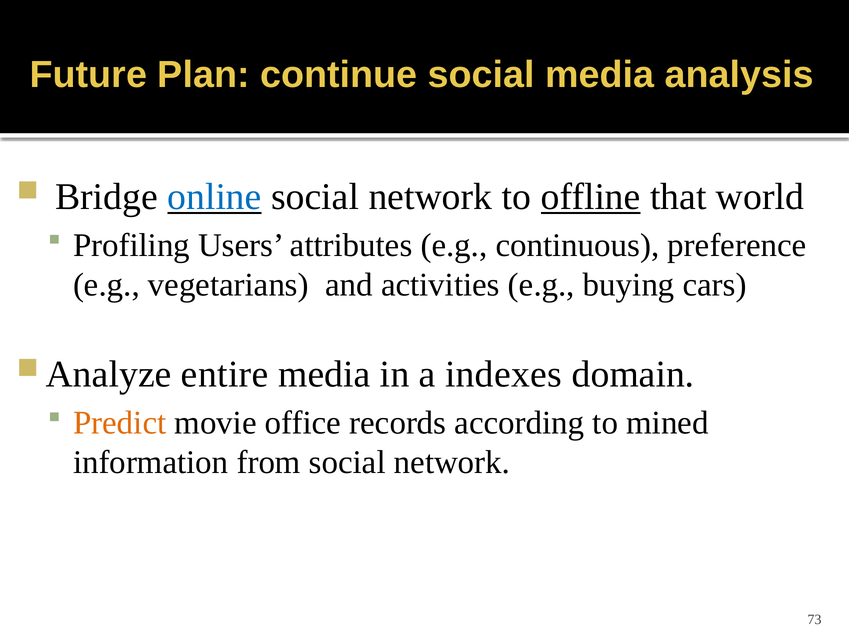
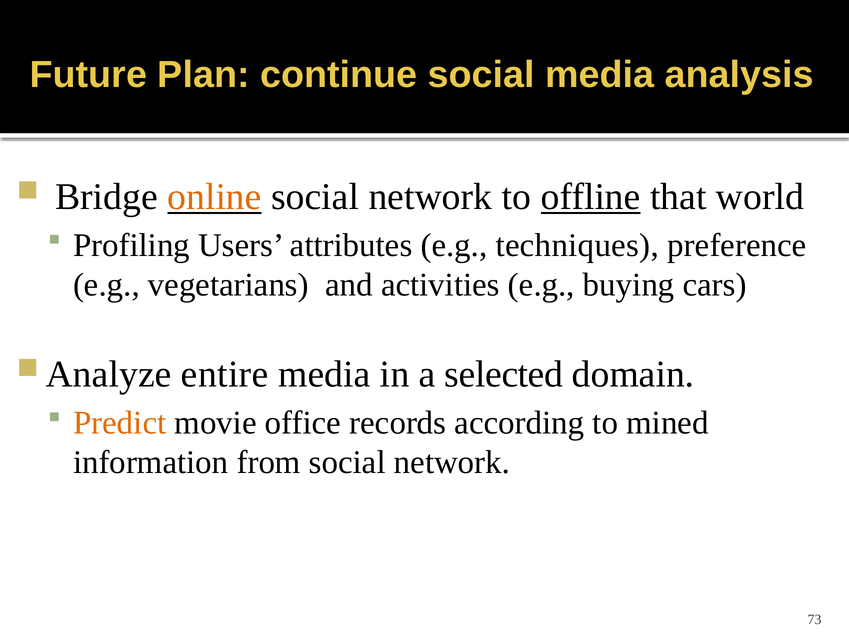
online colour: blue -> orange (214, 196)
continuous: continuous -> techniques (577, 245)
indexes: indexes -> selected (504, 374)
